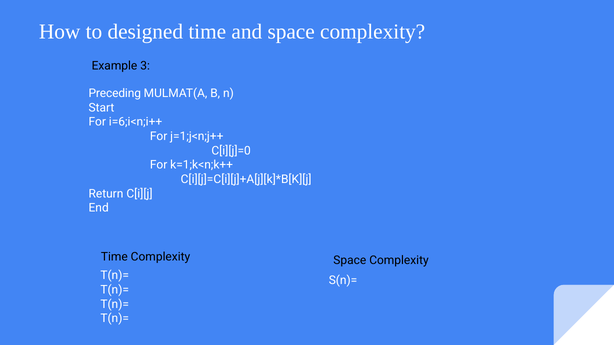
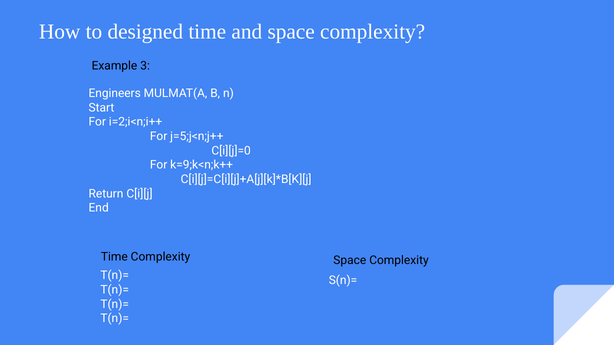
Preceding: Preceding -> Engineers (115, 94)
i=6;i<n;i++: i=6;i<n;i++ -> i=2;i<n;i++ (136, 122)
j=1;j<n;j++: j=1;j<n;j++ -> j=5;j<n;j++ (197, 137)
k=1;k<n;k++: k=1;k<n;k++ -> k=9;k<n;k++ (202, 165)
